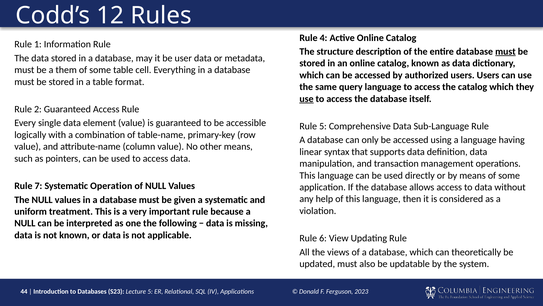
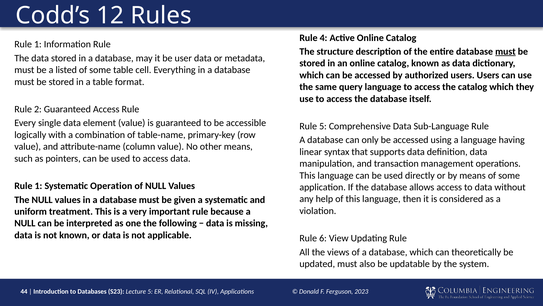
them: them -> listed (66, 70)
use underline: present -> none (307, 99)
7: 7 -> 1 (38, 186)
